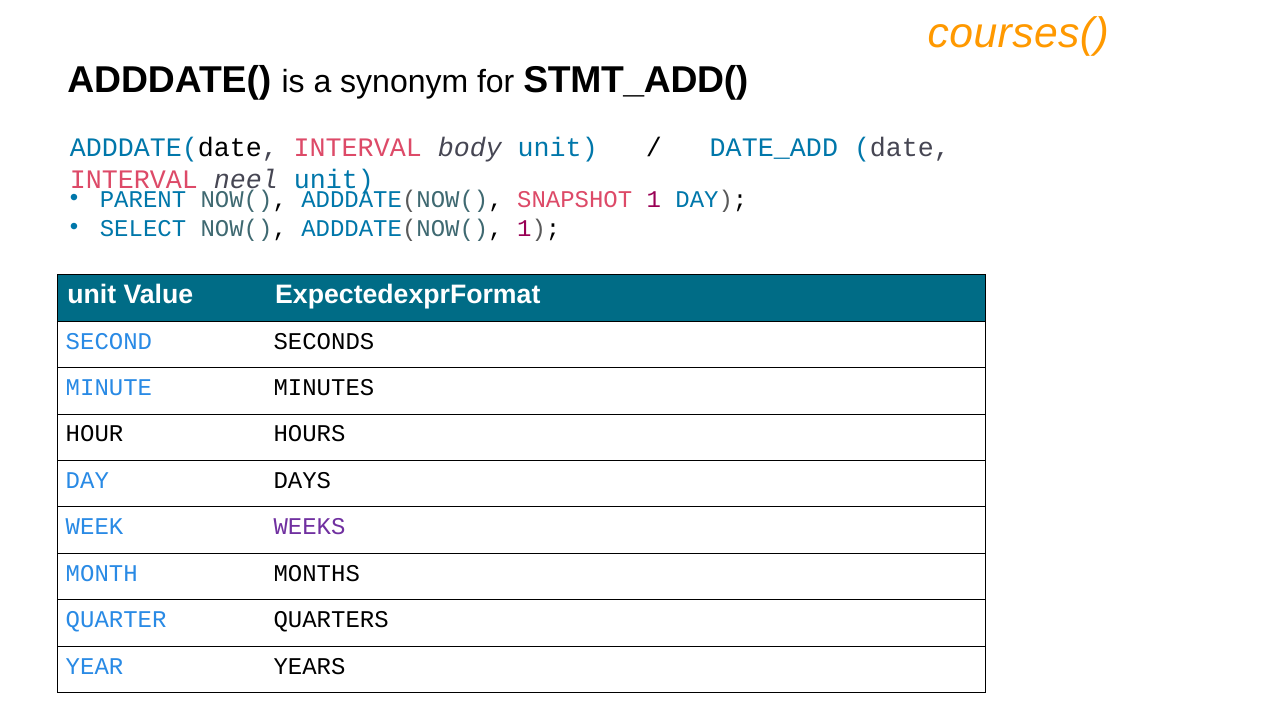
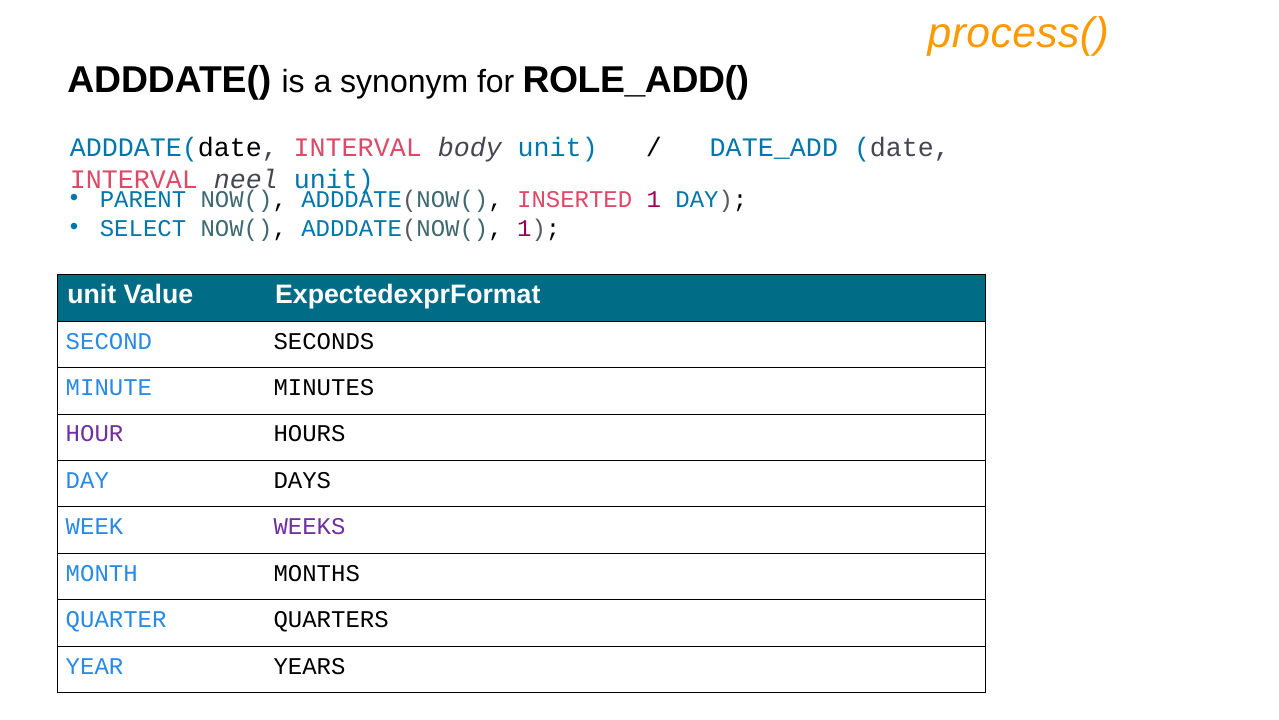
courses(: courses( -> process( (1018, 33)
STMT_ADD(: STMT_ADD( -> ROLE_ADD( (636, 80)
SNAPSHOT: SNAPSHOT -> INSERTED (575, 199)
HOUR colour: black -> purple (95, 434)
